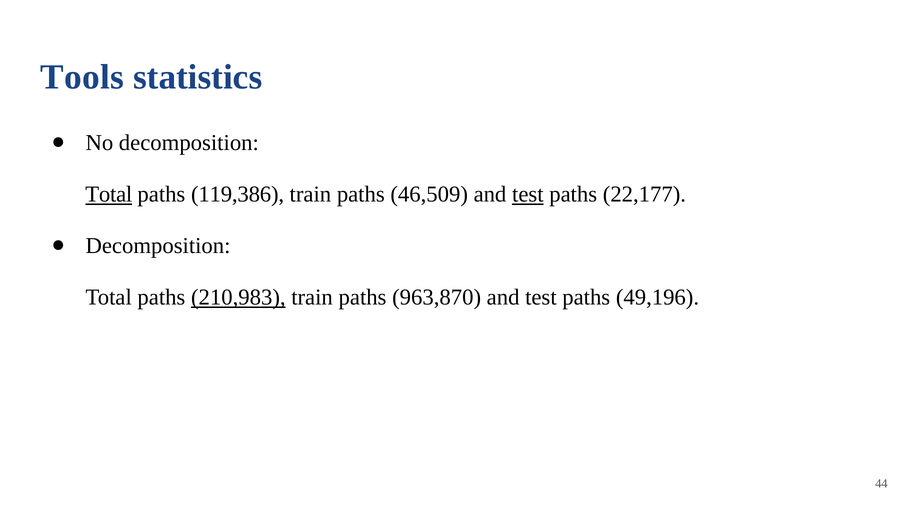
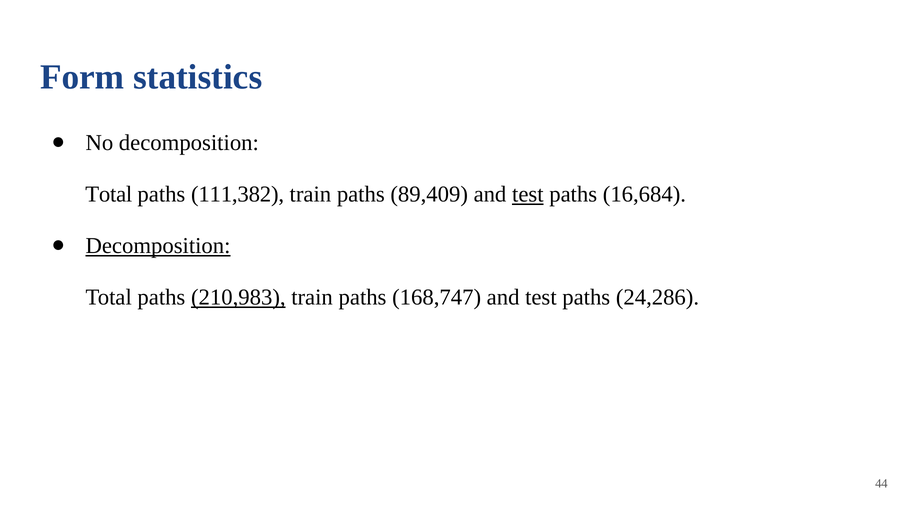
Tools: Tools -> Form (82, 77)
Total underline: present -> none (109, 194)
119,386: 119,386 -> 111,382 (238, 194)
46,509: 46,509 -> 89,409 (429, 194)
22,177: 22,177 -> 16,684 (644, 194)
Decomposition underline: none -> present (158, 246)
963,870: 963,870 -> 168,747 (437, 298)
49,196: 49,196 -> 24,286 (657, 298)
